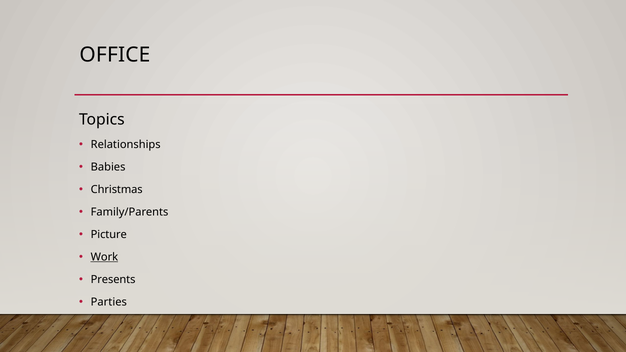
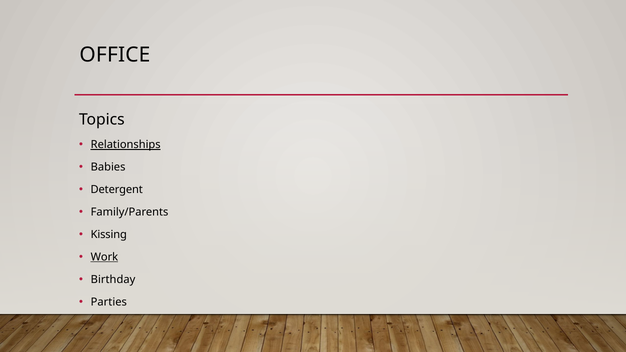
Relationships underline: none -> present (126, 145)
Christmas: Christmas -> Detergent (117, 190)
Picture: Picture -> Kissing (109, 235)
Presents: Presents -> Birthday (113, 280)
